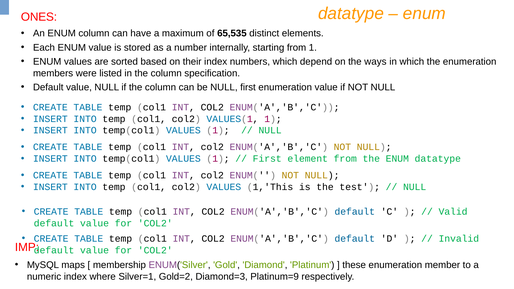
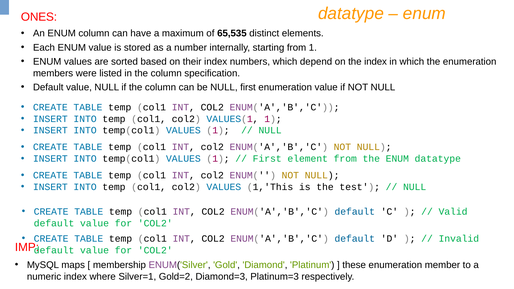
the ways: ways -> index (376, 62)
Platinum=9: Platinum=9 -> Platinum=3 (275, 277)
